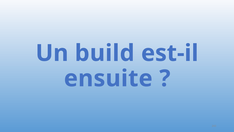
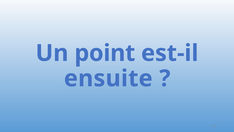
build: build -> point (105, 53)
